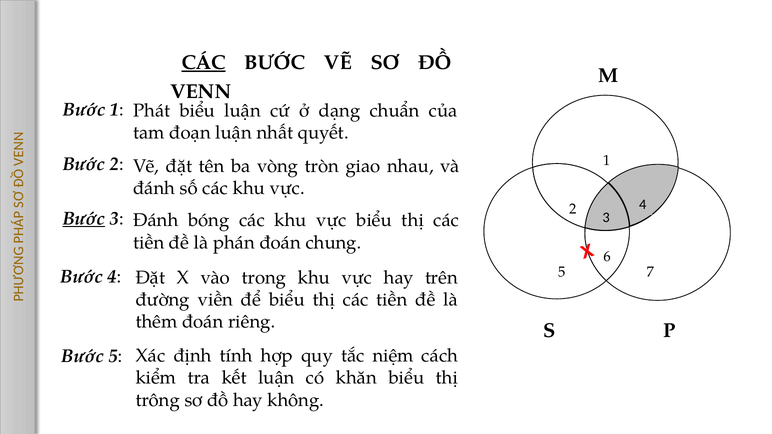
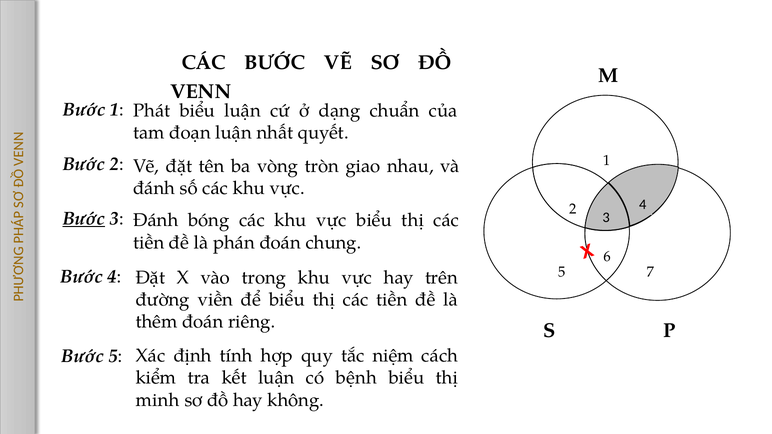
CÁC underline: present -> none (204, 63)
khăn: khăn -> bệnh (356, 378)
trông: trông -> minh (158, 400)
